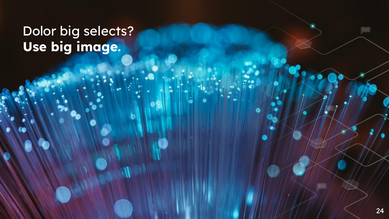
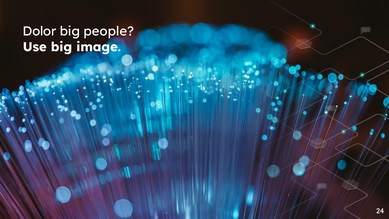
selects: selects -> people (109, 31)
